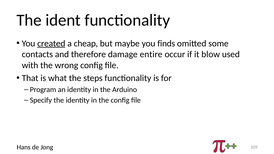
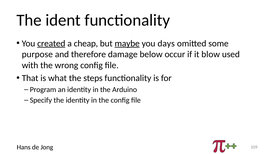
maybe underline: none -> present (127, 43)
finds: finds -> days (166, 43)
contacts: contacts -> purpose (37, 54)
entire: entire -> below (151, 54)
